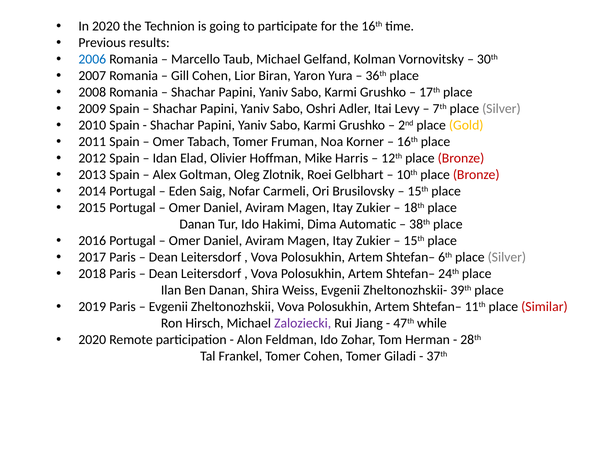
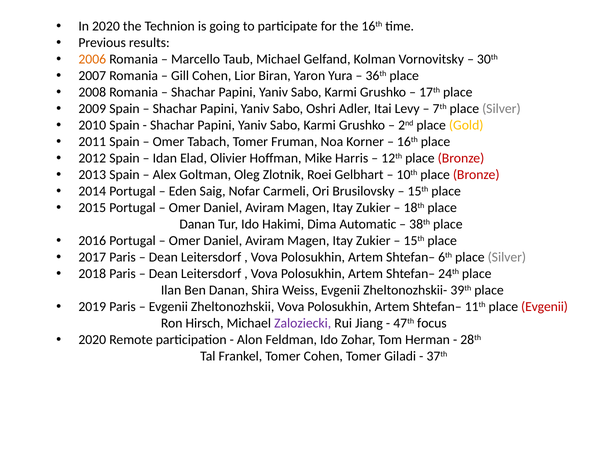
2006 colour: blue -> orange (92, 59)
place Similar: Similar -> Evgenii (545, 307)
while: while -> focus (432, 323)
